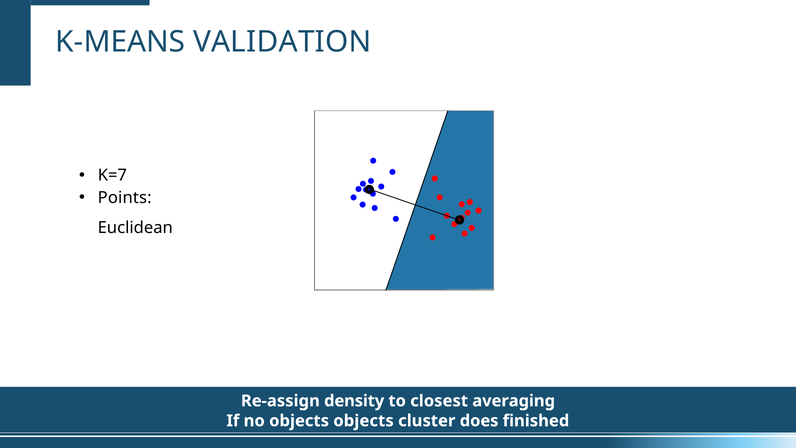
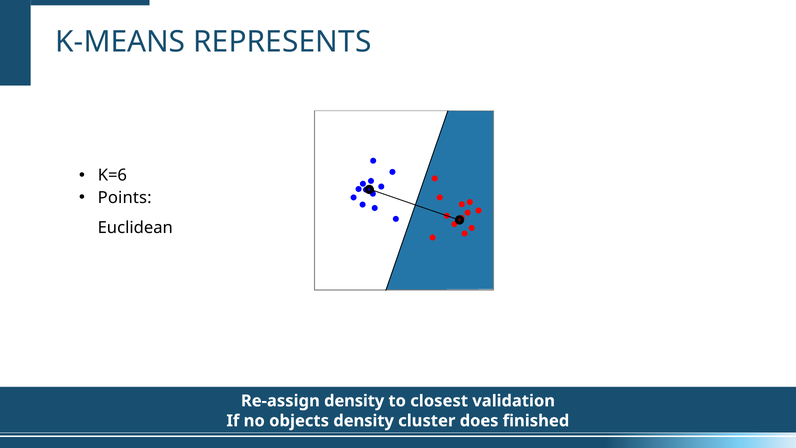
VALIDATION: VALIDATION -> REPRESENTS (282, 42)
K=7: K=7 -> K=6 (112, 175)
averaging: averaging -> validation (514, 401)
objects objects: objects -> density (364, 421)
